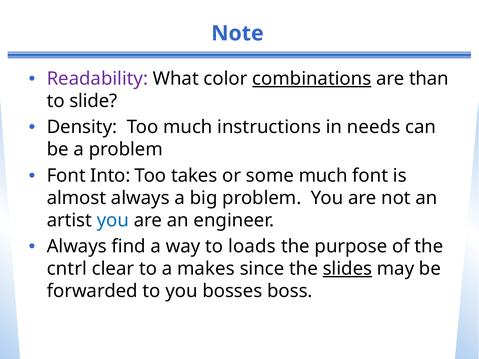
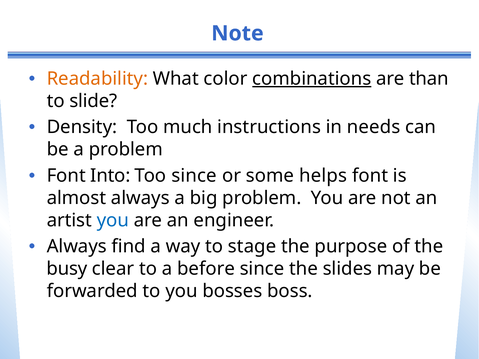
Readability colour: purple -> orange (97, 79)
Too takes: takes -> since (194, 176)
some much: much -> helps (323, 176)
loads: loads -> stage (252, 247)
cntrl: cntrl -> busy (67, 269)
makes: makes -> before (206, 269)
slides underline: present -> none (347, 269)
